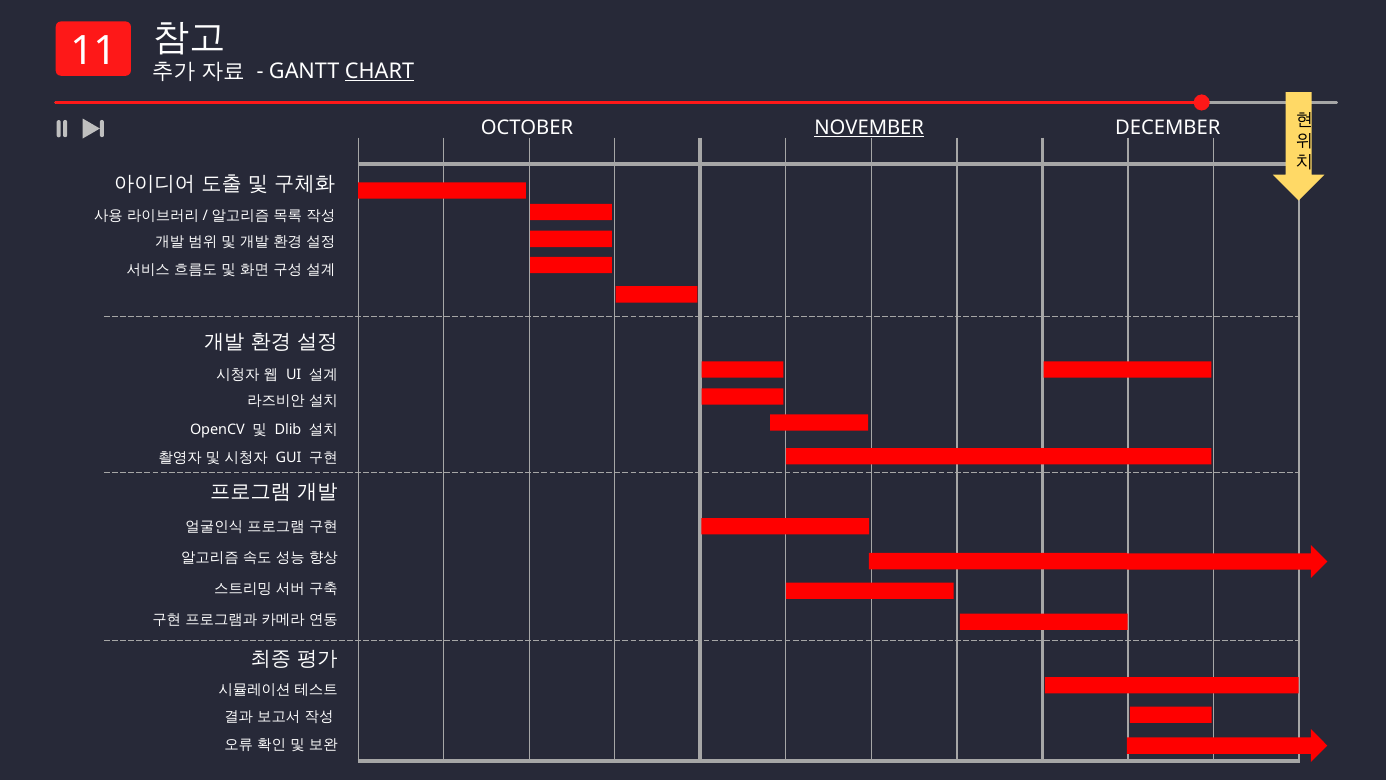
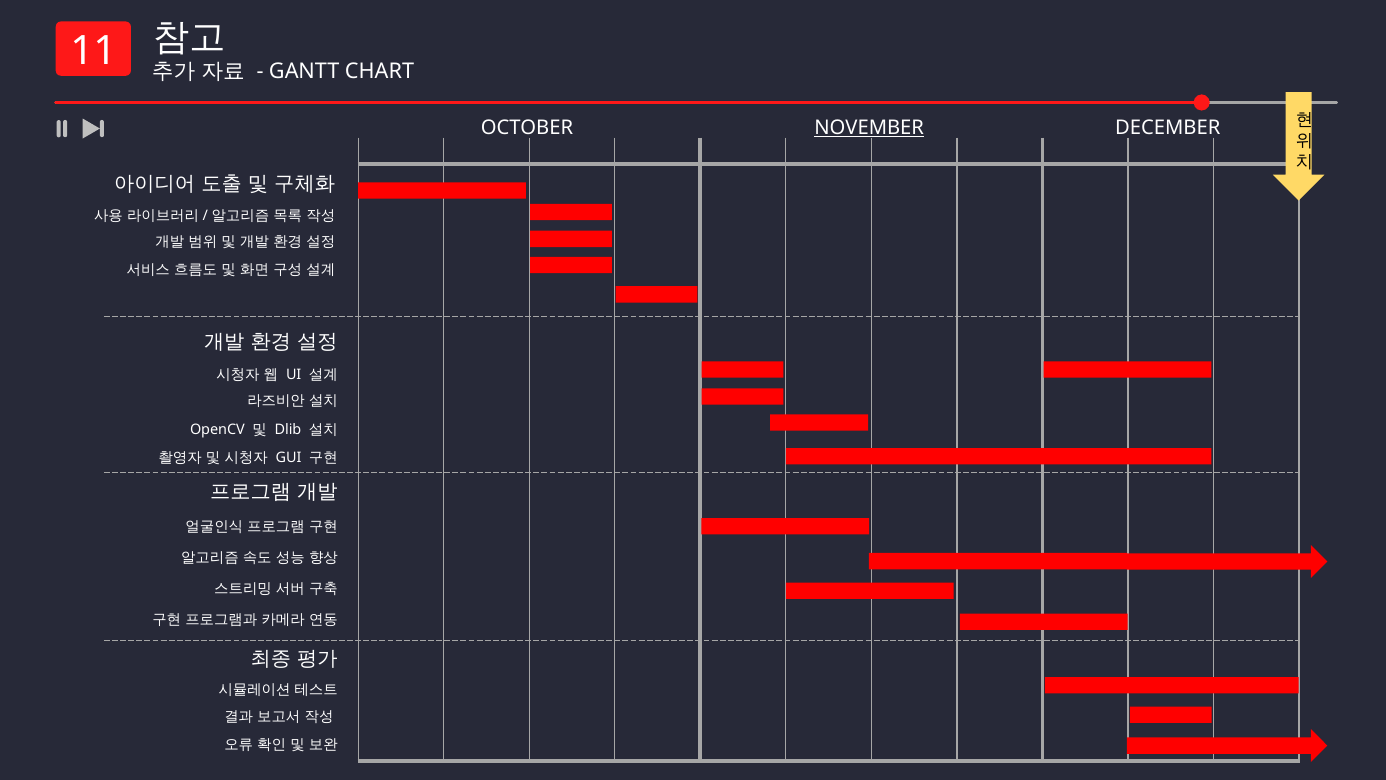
CHART underline: present -> none (380, 71)
